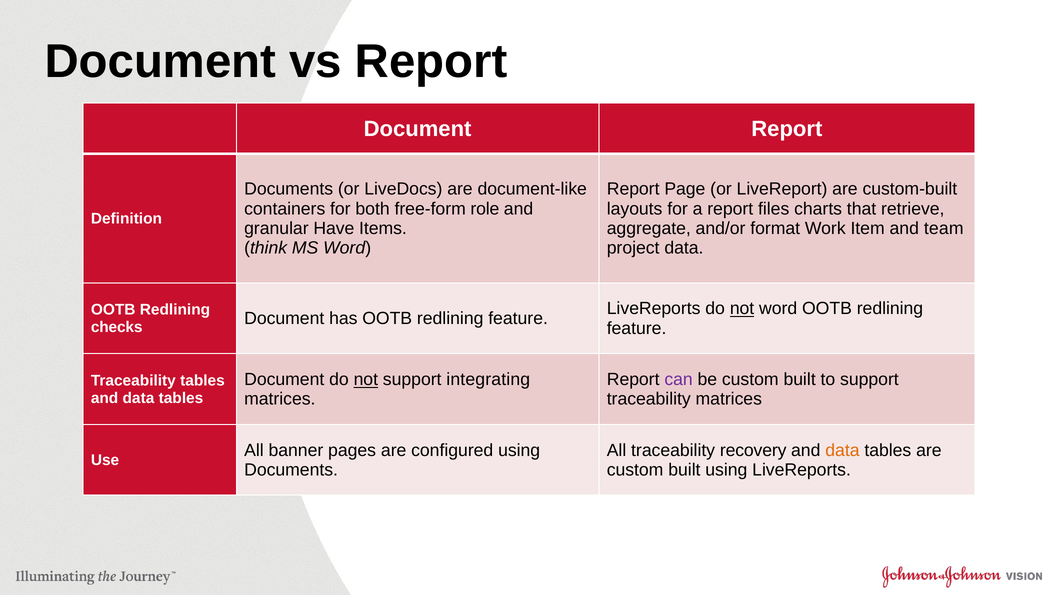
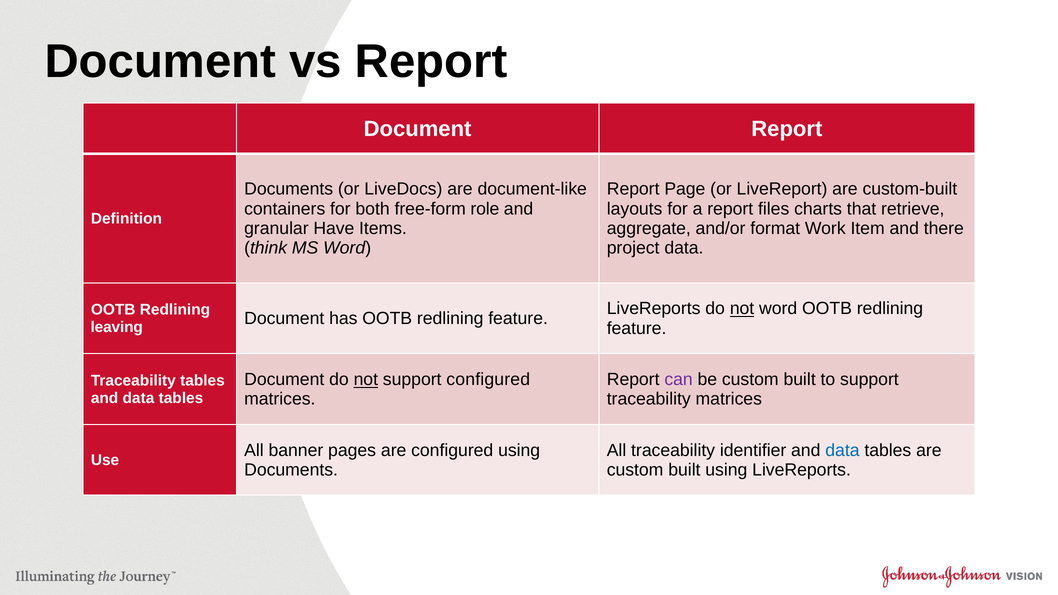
team: team -> there (944, 228)
checks: checks -> leaving (117, 327)
support integrating: integrating -> configured (488, 380)
recovery: recovery -> identifier (753, 450)
data colour: orange -> blue (842, 450)
